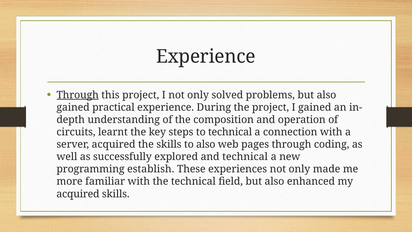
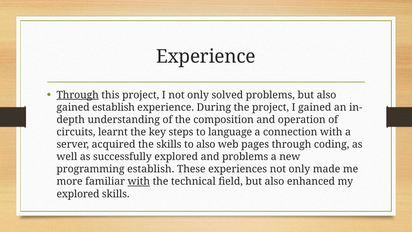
gained practical: practical -> establish (113, 107)
to technical: technical -> language (230, 132)
and technical: technical -> problems (245, 157)
with underline: none -> present (139, 181)
acquired: acquired -> explored (78, 194)
